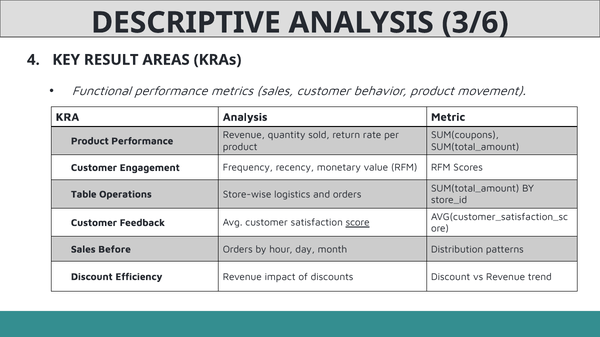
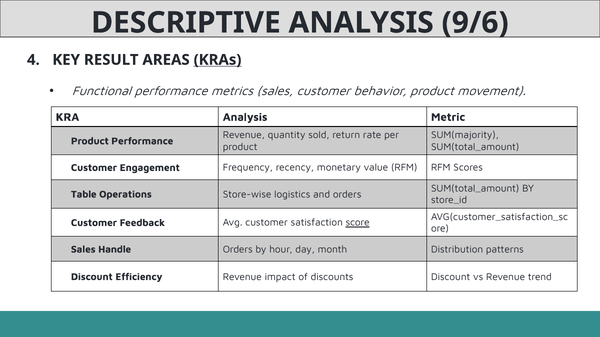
3/6: 3/6 -> 9/6 (475, 23)
KRAs underline: none -> present (218, 60)
SUM(coupons: SUM(coupons -> SUM(majority (465, 135)
Before: Before -> Handle (115, 250)
